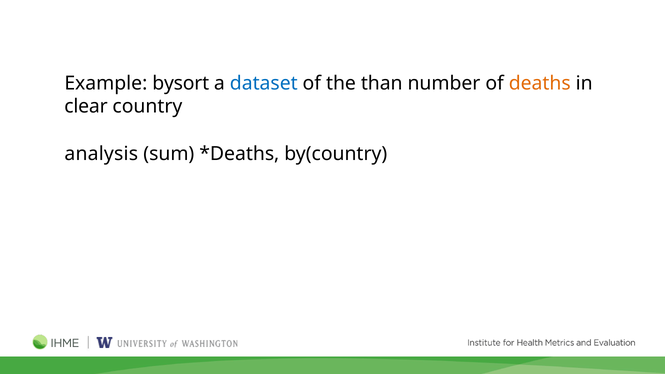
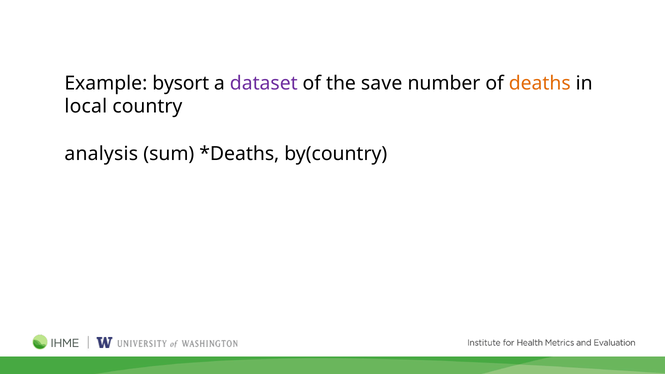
dataset colour: blue -> purple (264, 83)
than: than -> save (382, 83)
clear: clear -> local (86, 107)
